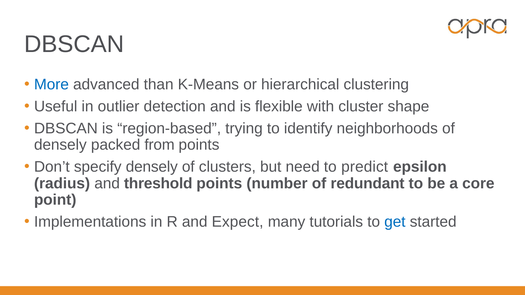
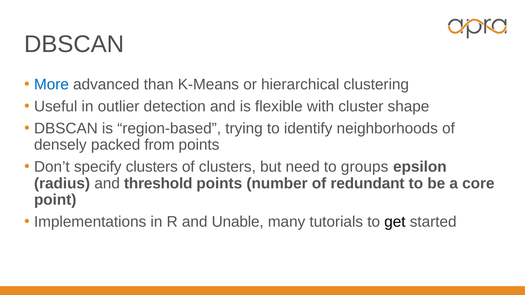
specify densely: densely -> clusters (152, 167)
predict: predict -> groups (365, 167)
Expect: Expect -> Unable (238, 222)
get colour: blue -> black (395, 222)
